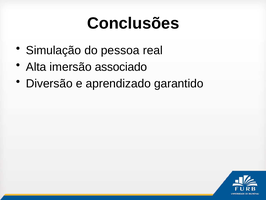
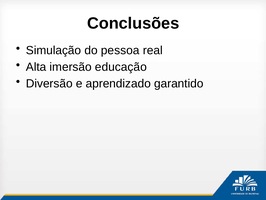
associado: associado -> educação (121, 67)
